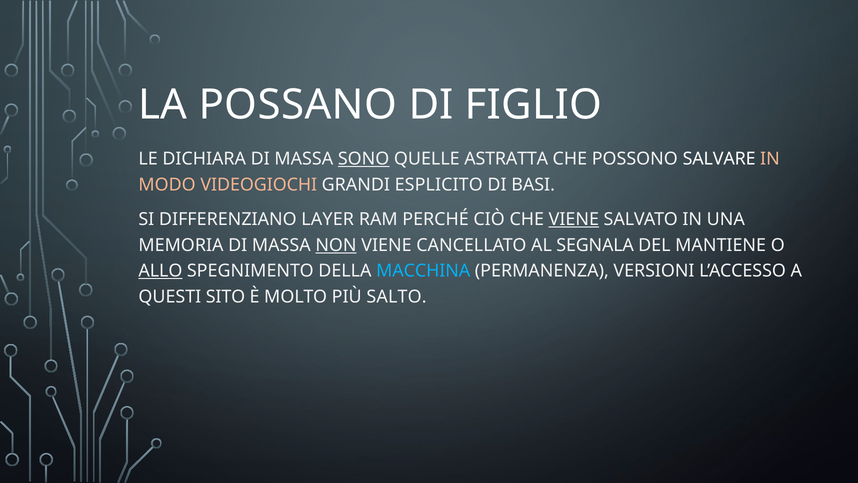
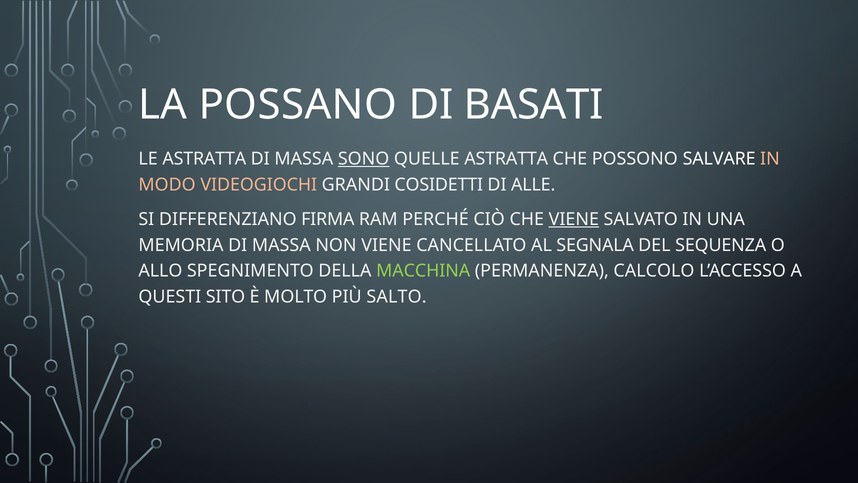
FIGLIO: FIGLIO -> BASATI (534, 105)
LE DICHIARA: DICHIARA -> ASTRATTA (204, 159)
ESPLICITO: ESPLICITO -> COSIDETTI (439, 185)
BASI: BASI -> ALLE (533, 185)
LAYER: LAYER -> FIRMA (328, 219)
NON underline: present -> none (336, 245)
MANTIENE: MANTIENE -> SEQUENZA (721, 245)
ALLO underline: present -> none (160, 271)
MACCHINA colour: light blue -> light green (423, 271)
VERSIONI: VERSIONI -> CALCOLO (654, 271)
